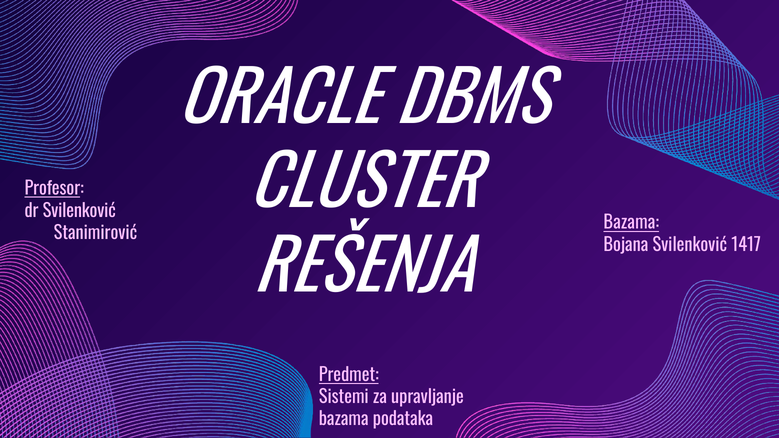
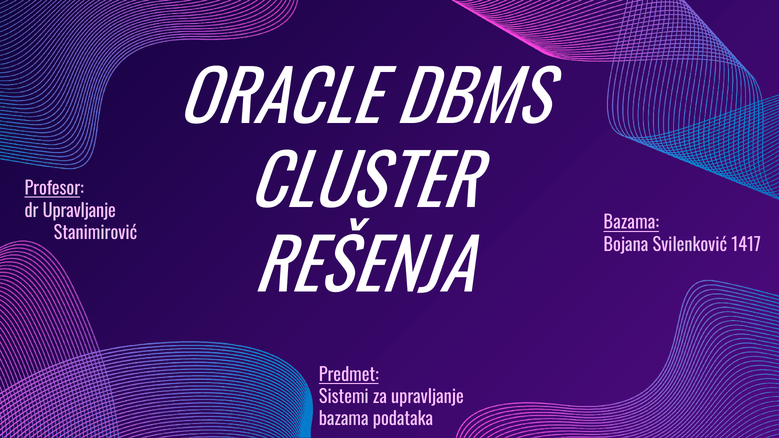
dr Svilenković: Svilenković -> Upravljanje (79, 211)
